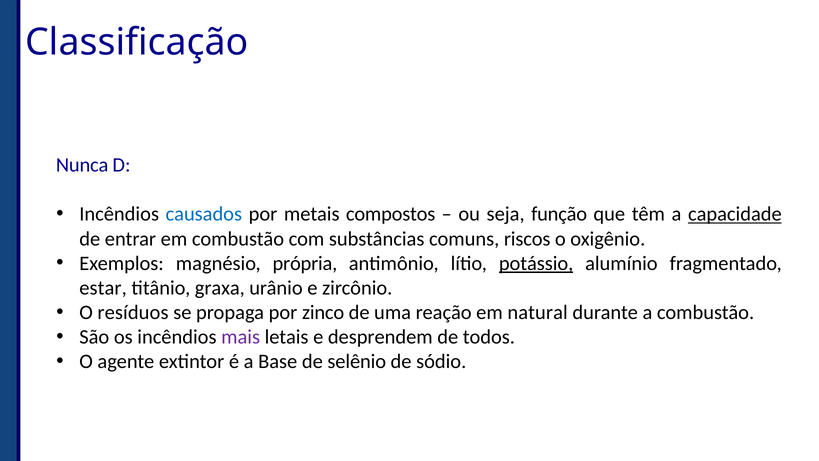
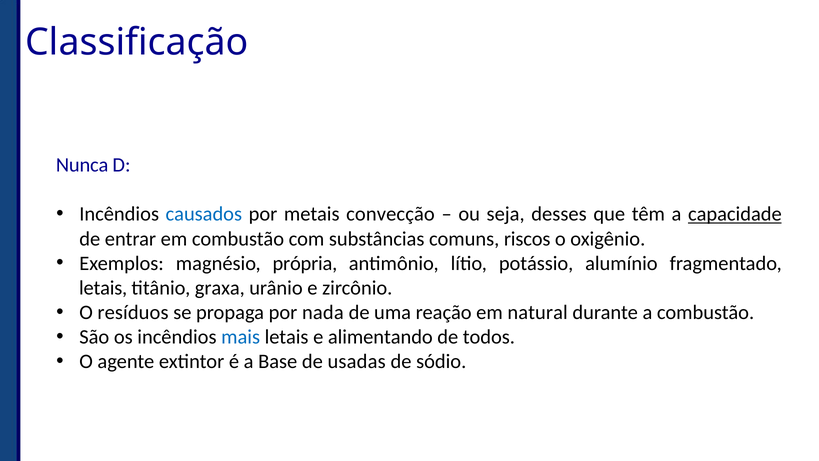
compostos: compostos -> convecção (390, 214)
função: função -> desses (559, 214)
potássio underline: present -> none (536, 263)
estar: estar -> letais (103, 288)
zinco: zinco -> nada (323, 312)
mais colour: purple -> blue (241, 337)
desprendem: desprendem -> alimentando (380, 337)
selênio: selênio -> usadas (357, 361)
